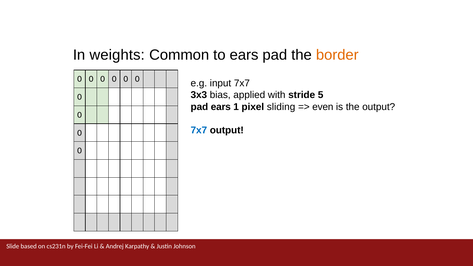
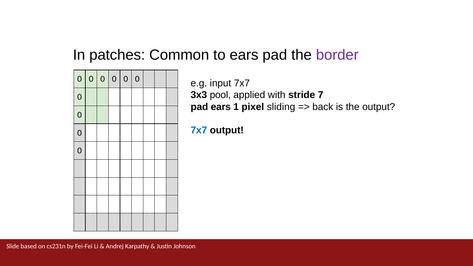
weights: weights -> patches (117, 55)
border colour: orange -> purple (337, 55)
bias: bias -> pool (220, 95)
5: 5 -> 7 (321, 95)
even: even -> back (323, 107)
